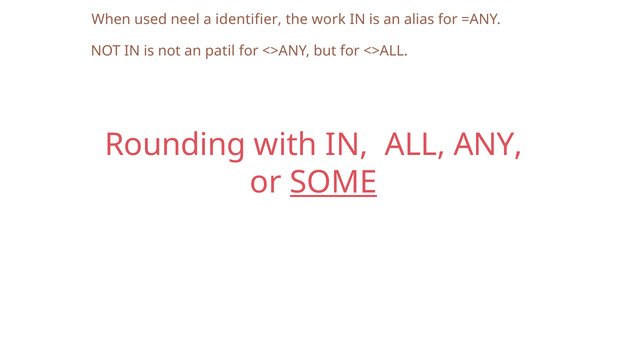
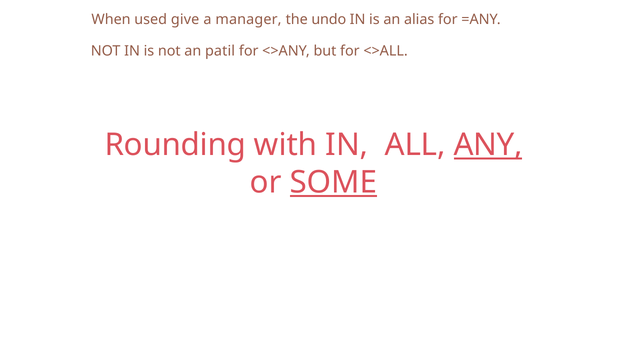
neel: neel -> give (185, 20)
identifier: identifier -> manager (249, 20)
work: work -> undo (329, 20)
ANY underline: none -> present (488, 145)
